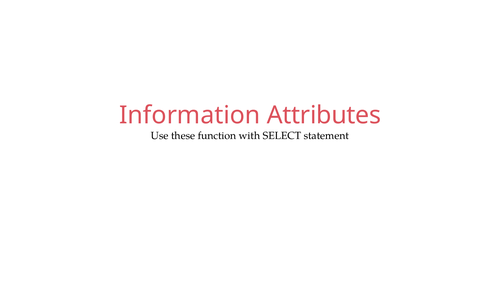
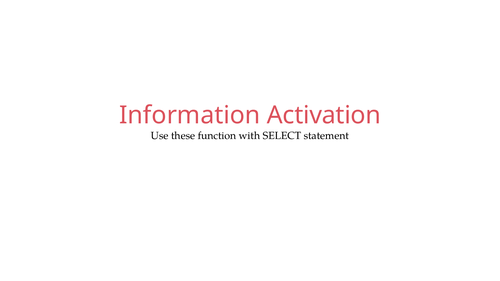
Attributes: Attributes -> Activation (324, 115)
